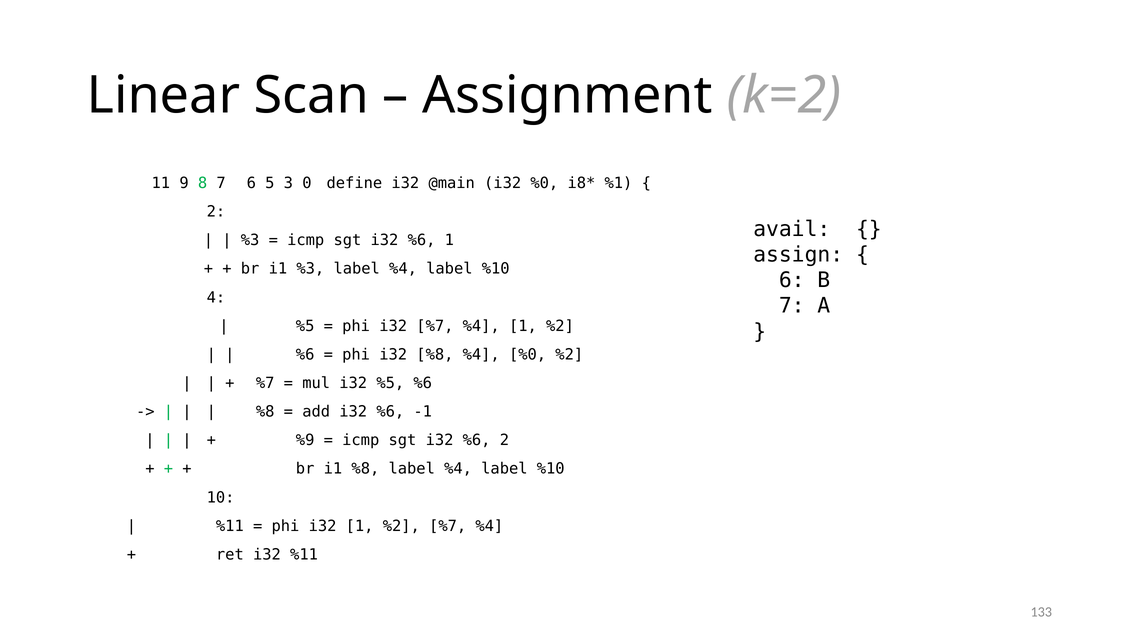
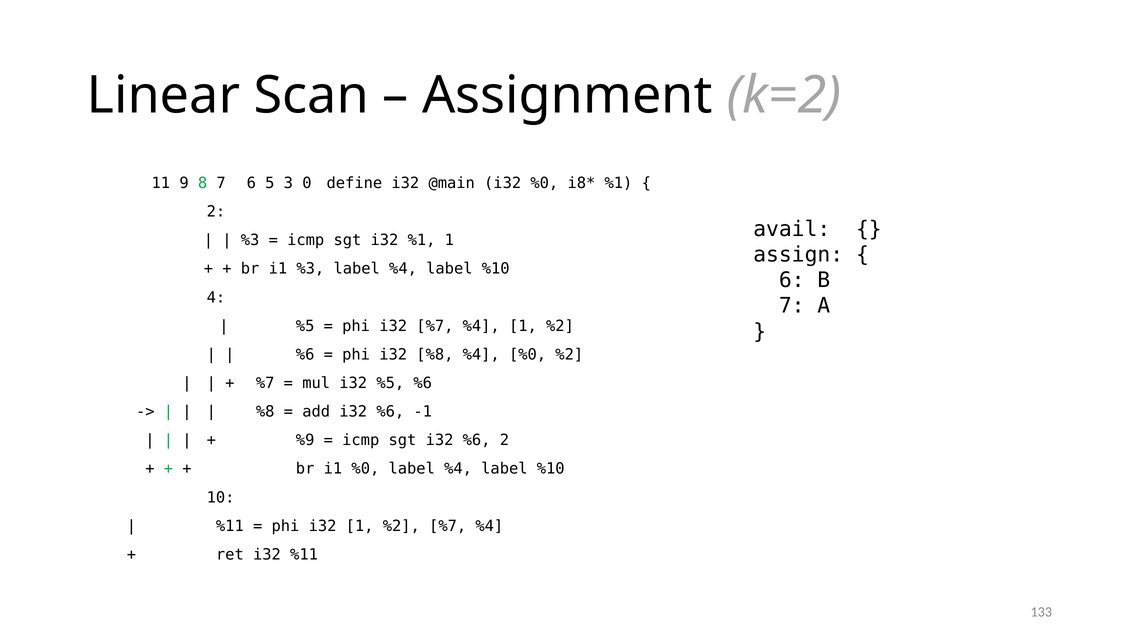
%6: %6 -> %1 (422, 240)
i1 %8: %8 -> %0 (365, 469)
